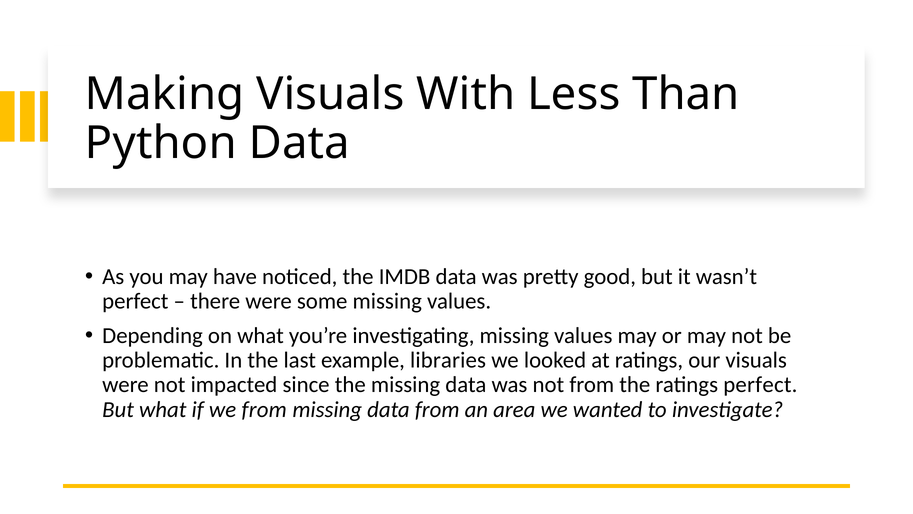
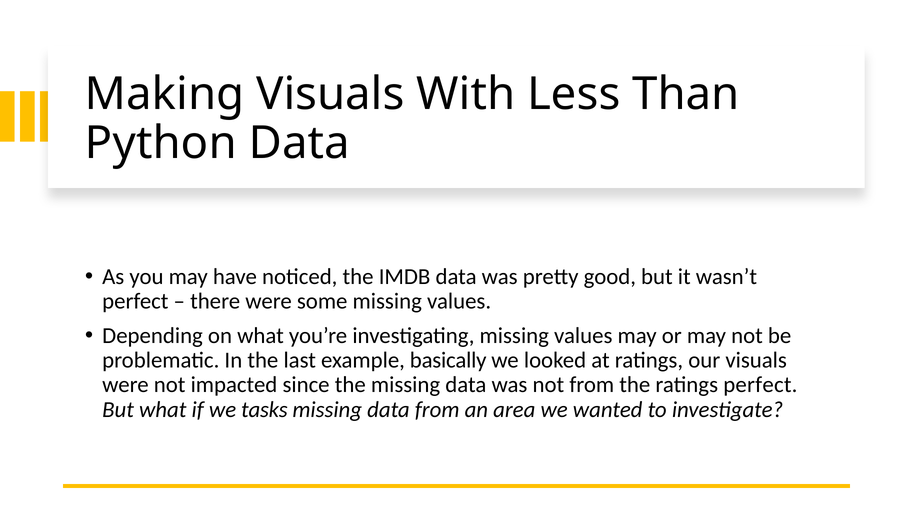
libraries: libraries -> basically (448, 360)
we from: from -> tasks (264, 409)
